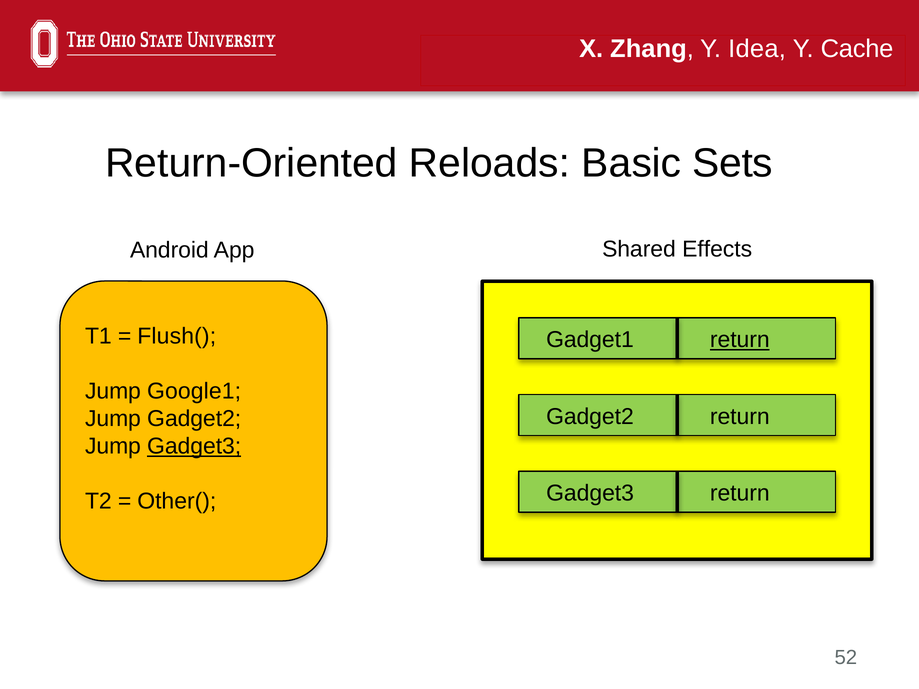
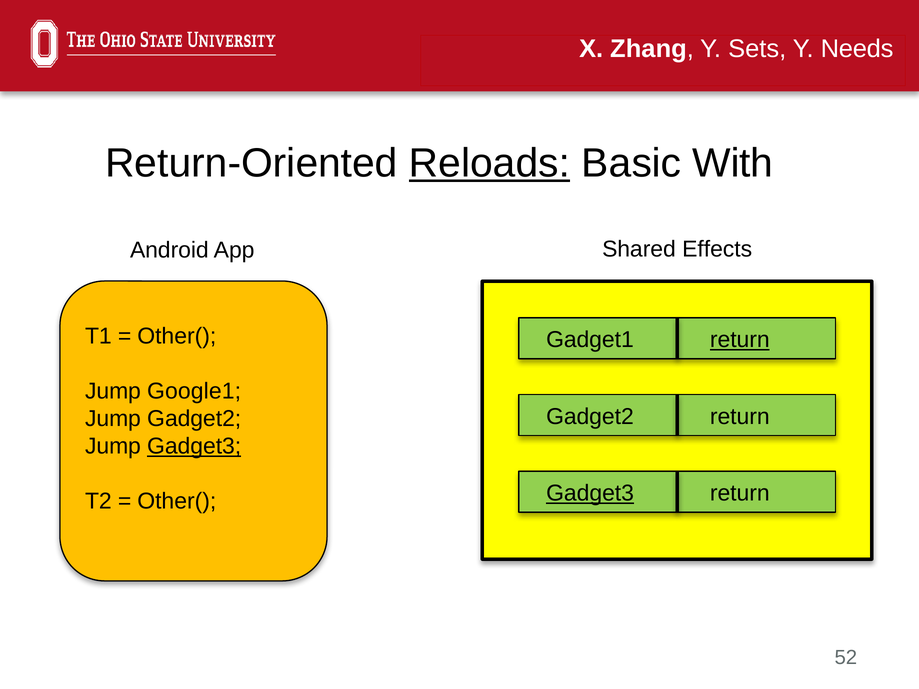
Idea: Idea -> Sets (757, 49)
Cache: Cache -> Needs (857, 49)
Reloads underline: none -> present (490, 163)
Sets: Sets -> With (733, 163)
Flush(: Flush( -> Other( (177, 336)
Gadget3 underline: none -> present (590, 494)
